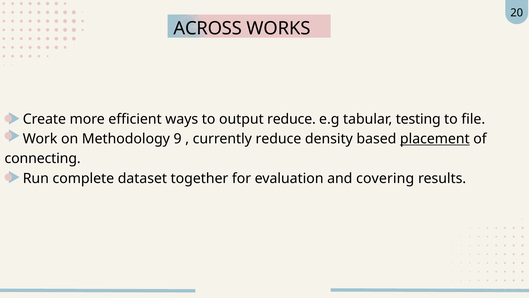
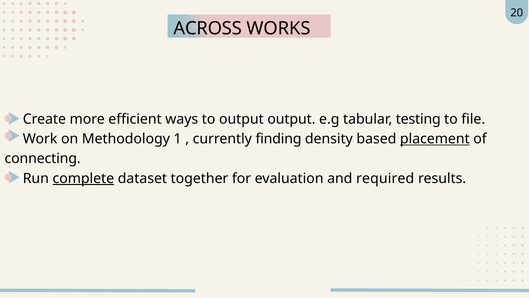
output reduce: reduce -> output (291, 119)
9: 9 -> 1 (178, 139)
currently reduce: reduce -> finding (279, 139)
complete underline: none -> present (83, 178)
covering: covering -> required (385, 178)
